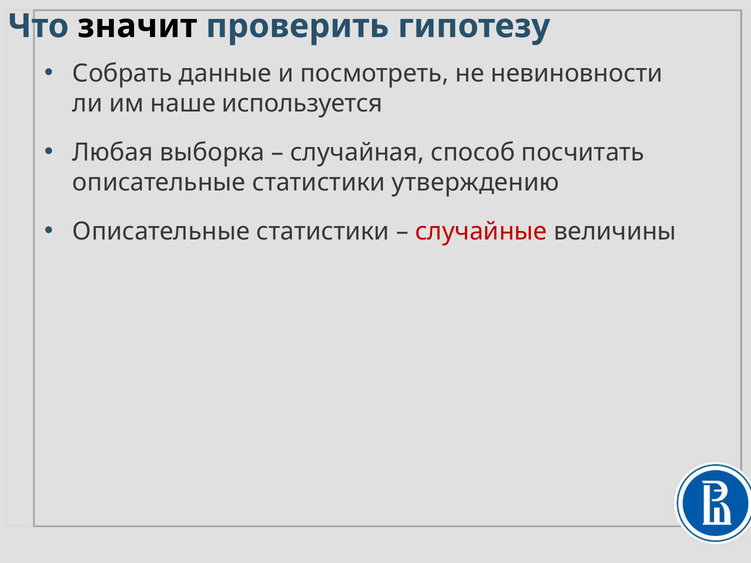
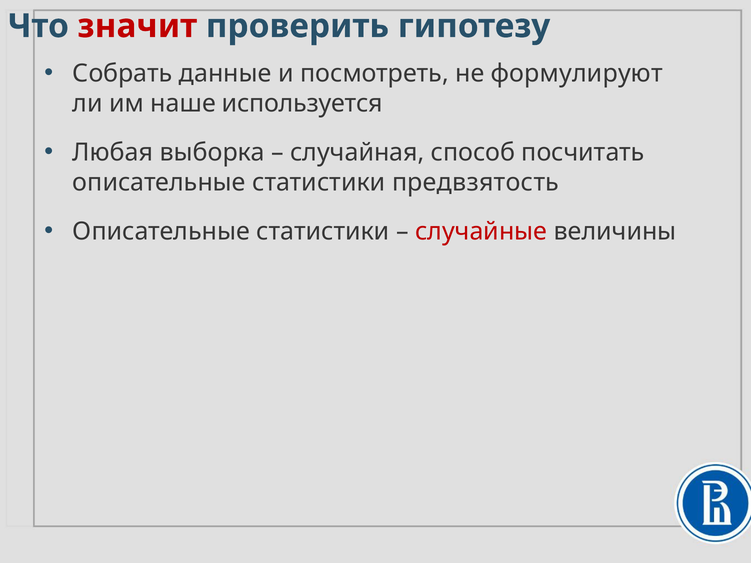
значит colour: black -> red (137, 26)
невиновности: невиновности -> формулируют (577, 74)
утверждению: утверждению -> предвзятость (476, 183)
